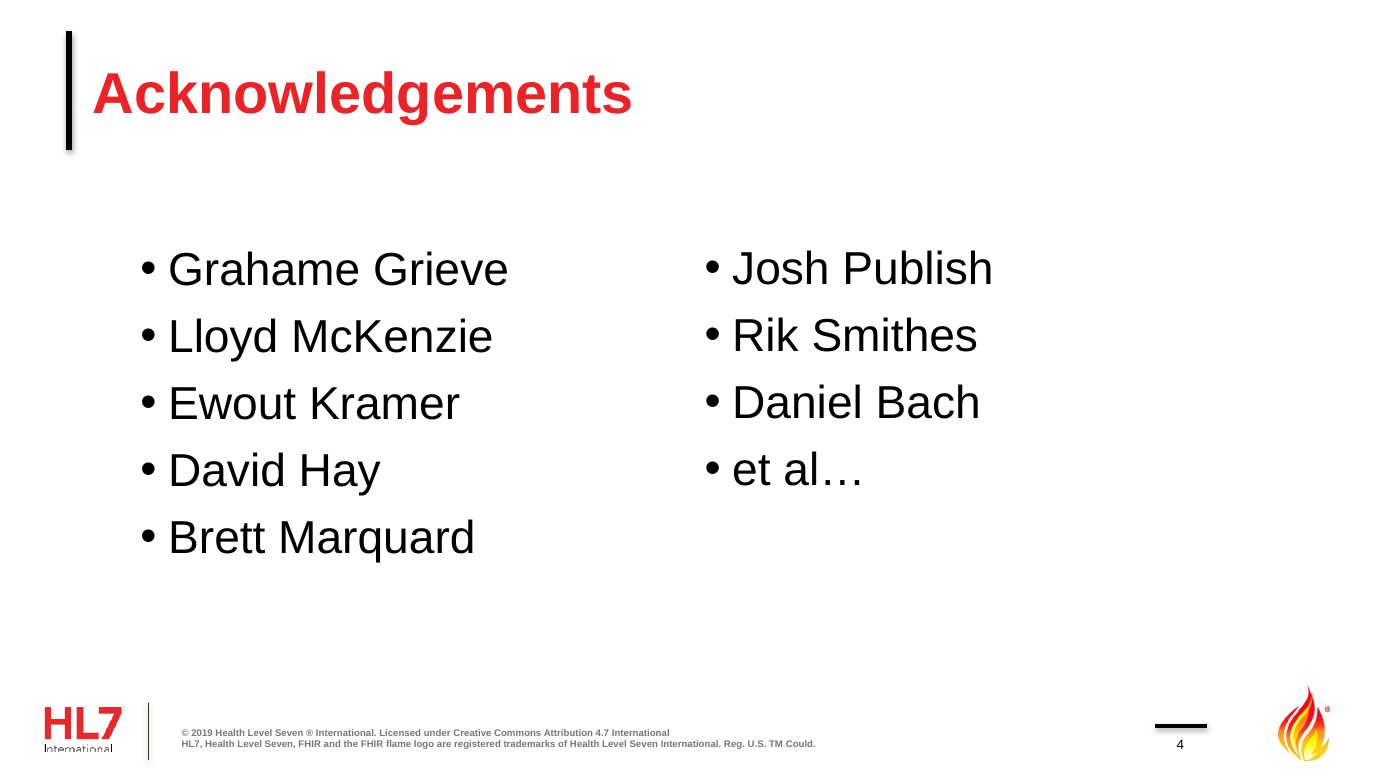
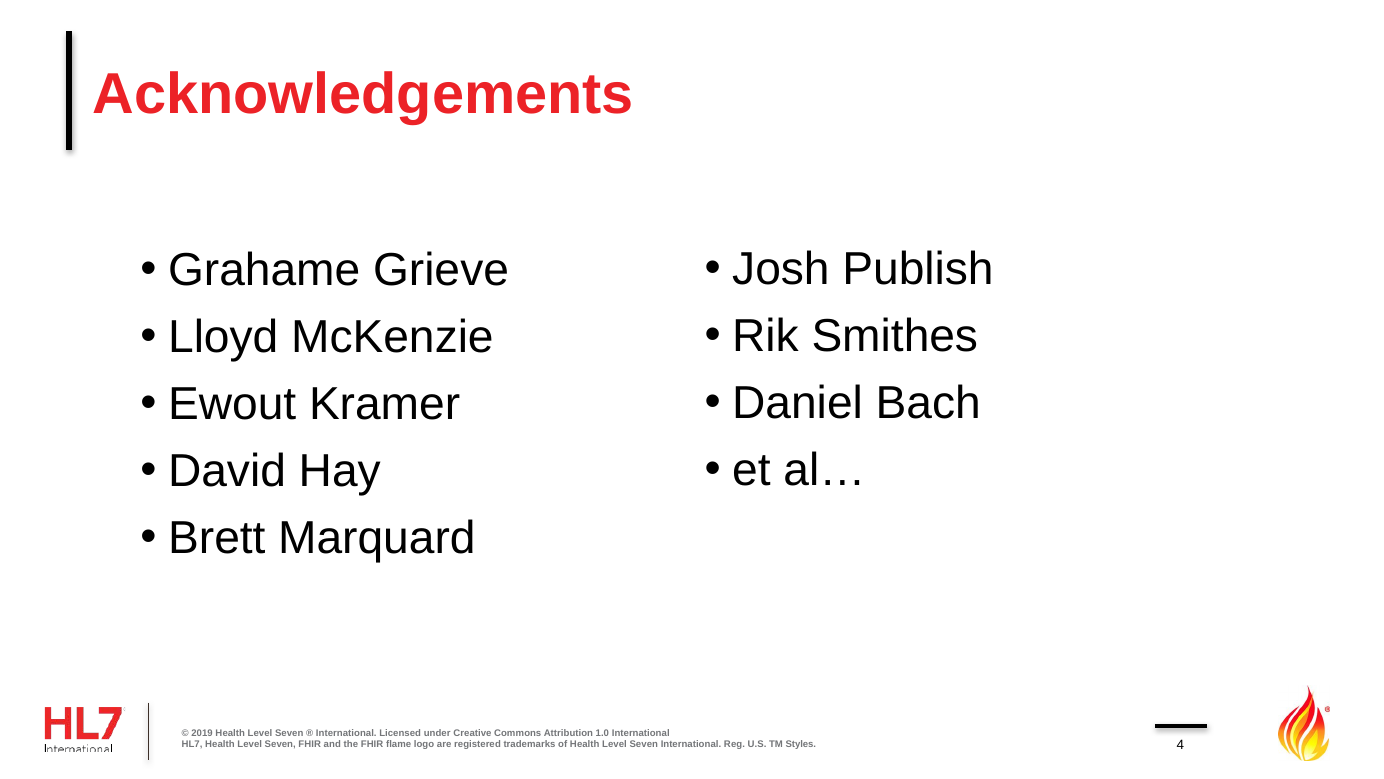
4.7: 4.7 -> 1.0 (602, 733)
Could: Could -> Styles (801, 744)
